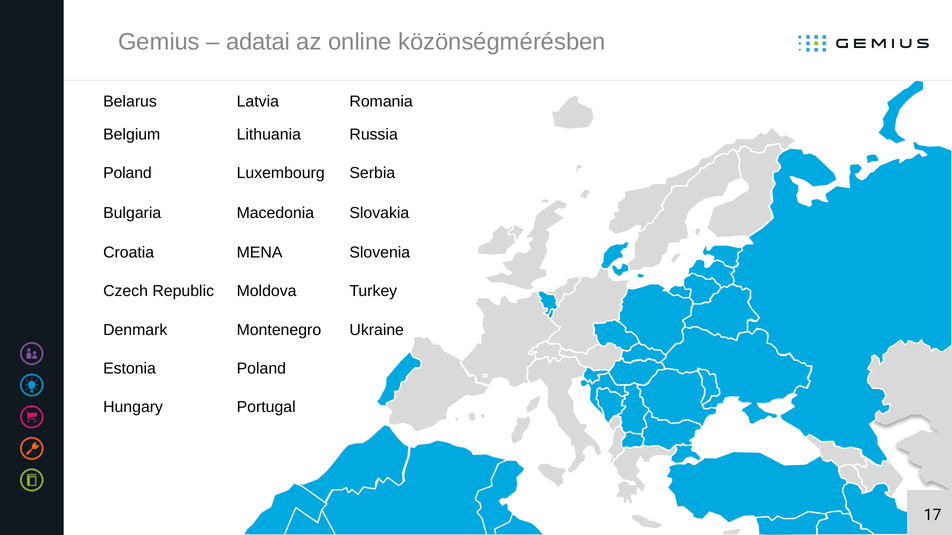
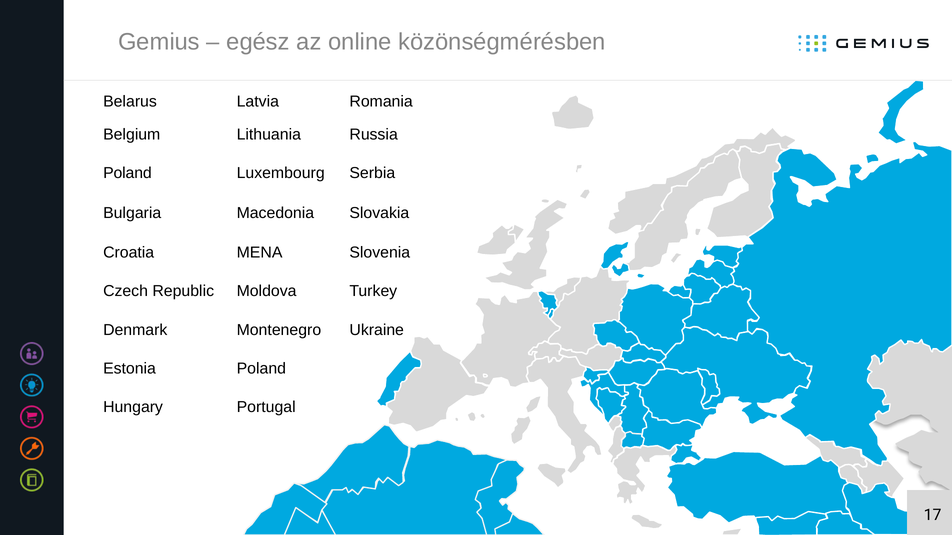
adatai: adatai -> egész (258, 42)
